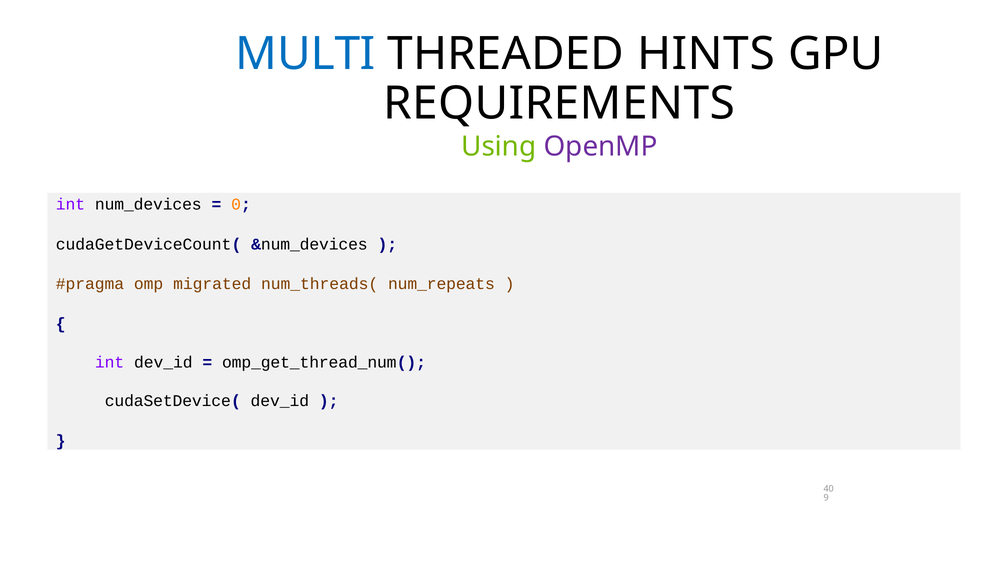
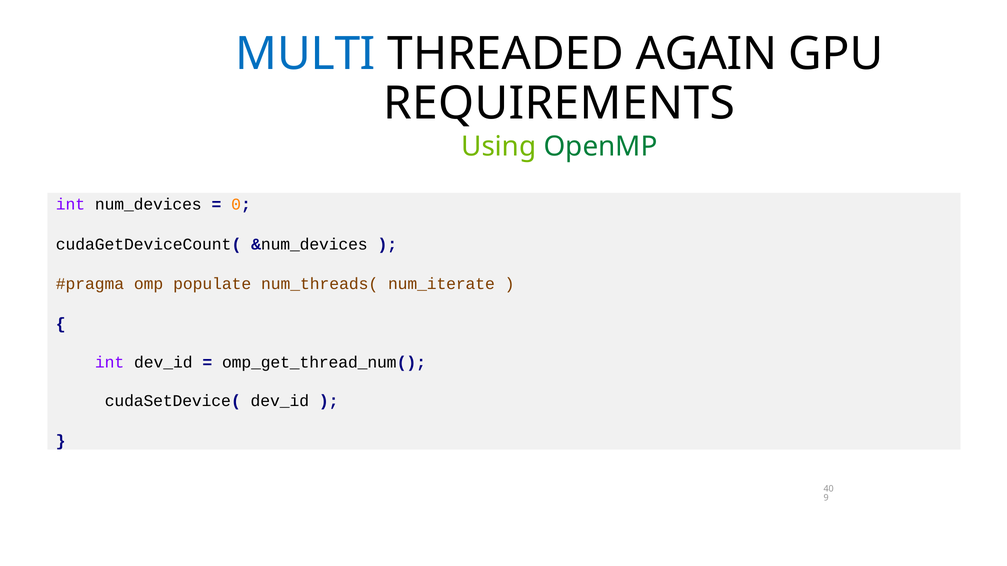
HINTS: HINTS -> AGAIN (706, 54)
OpenMP colour: purple -> green (601, 147)
migrated: migrated -> populate (212, 284)
num_repeats: num_repeats -> num_iterate (441, 284)
